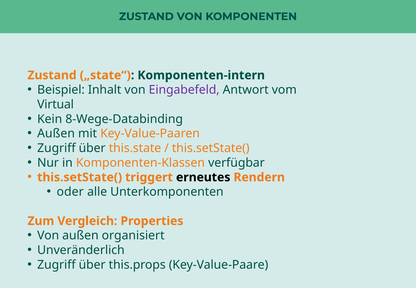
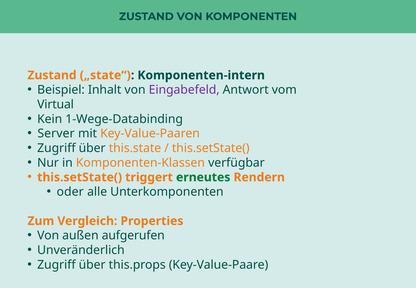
8-Wege-Databinding: 8-Wege-Databinding -> 1-Wege-Databinding (124, 119)
Außen: Außen -> Server (56, 134)
erneutes colour: black -> green (203, 177)
organisiert: organisiert -> aufgerufen (133, 236)
